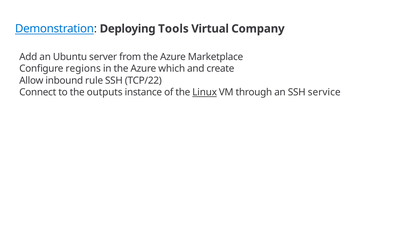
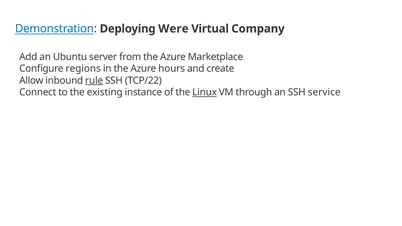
Tools: Tools -> Were (173, 29)
which: which -> hours (172, 69)
rule underline: none -> present (94, 81)
outputs: outputs -> existing (105, 92)
